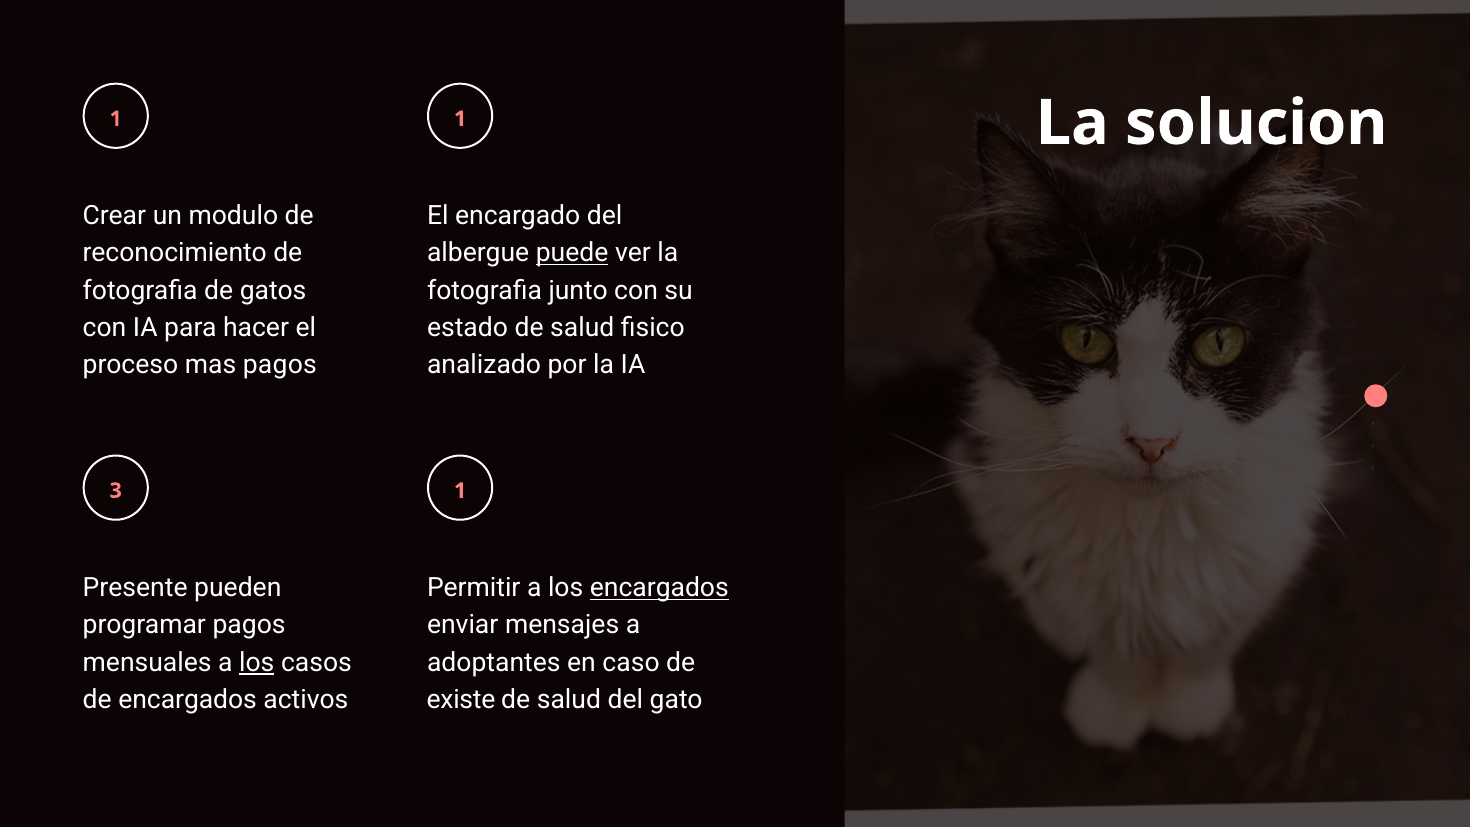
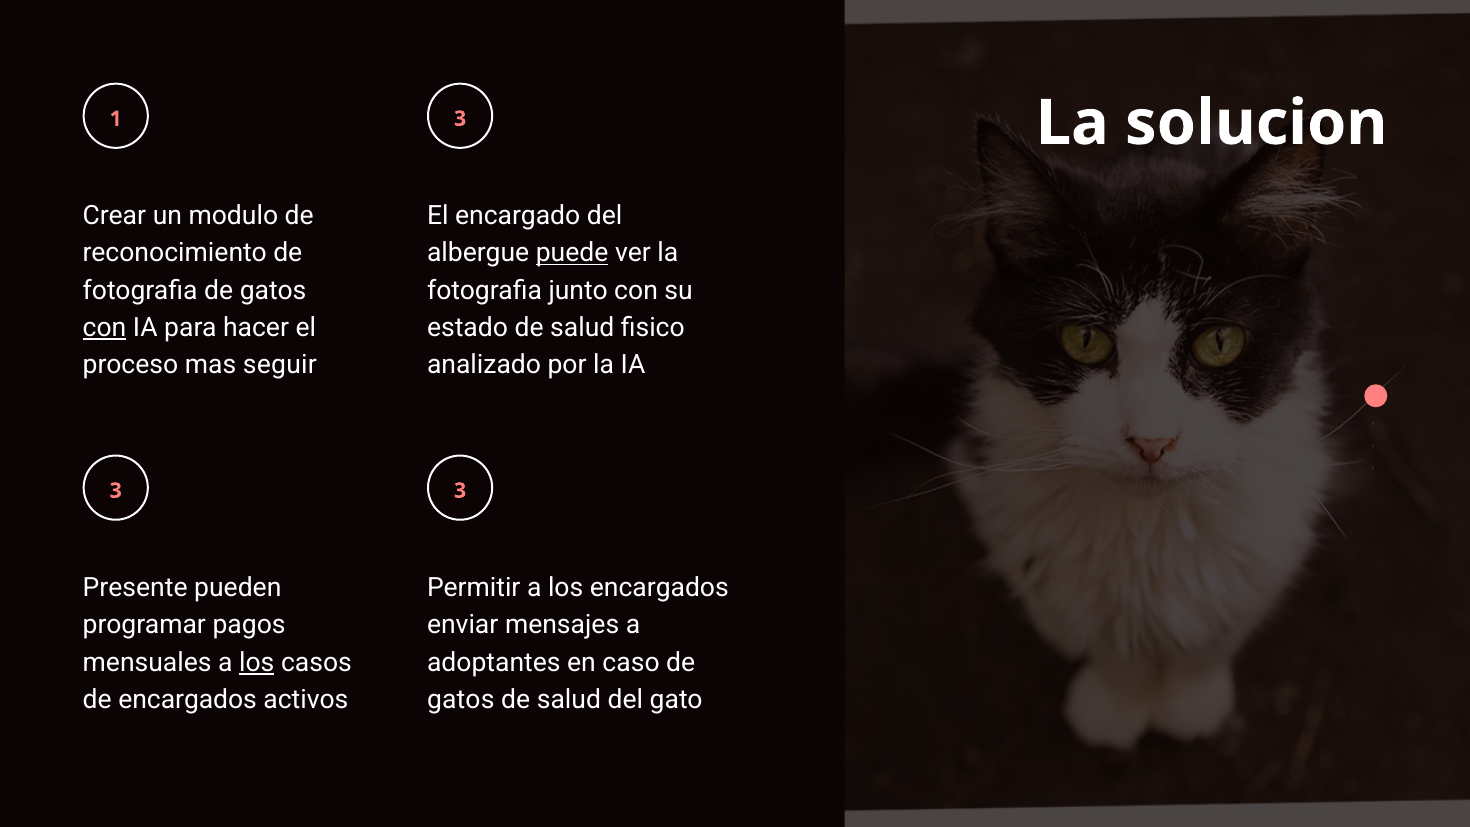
1 1: 1 -> 3 (460, 119)
con underline: none -> present (105, 327)
mas pagos: pagos -> seguir (280, 365)
1: 1 -> 3 (460, 491)
encargados underline: present -> none (659, 588)
existe: existe -> gatos (461, 699)
